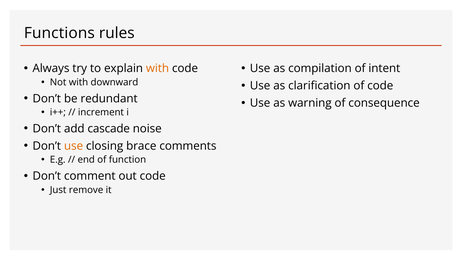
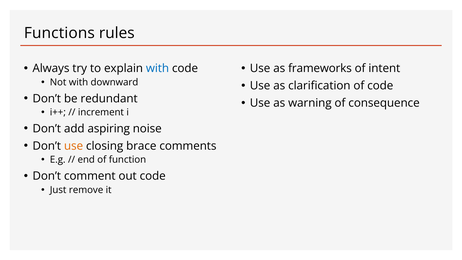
with colour: orange -> blue (158, 68)
compilation: compilation -> frameworks (320, 68)
cascade: cascade -> aspiring (109, 129)
